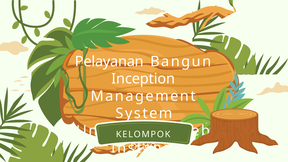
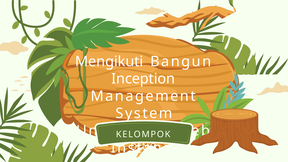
Pelayanan: Pelayanan -> Mengikuti (109, 62)
